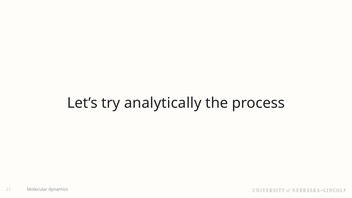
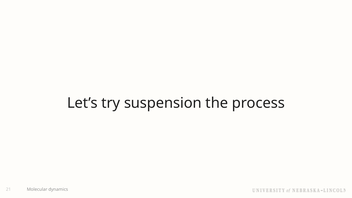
analytically: analytically -> suspension (163, 103)
